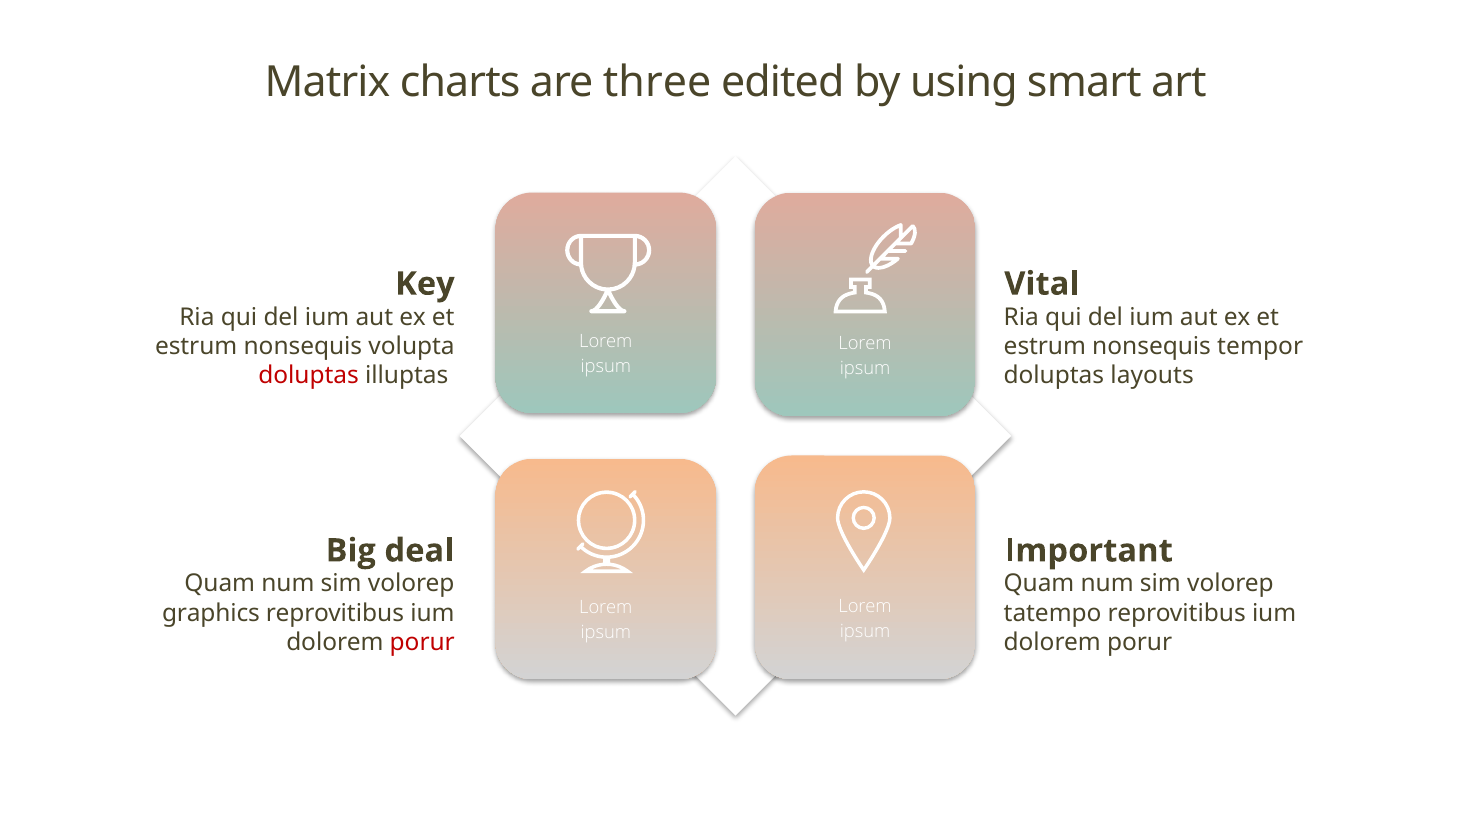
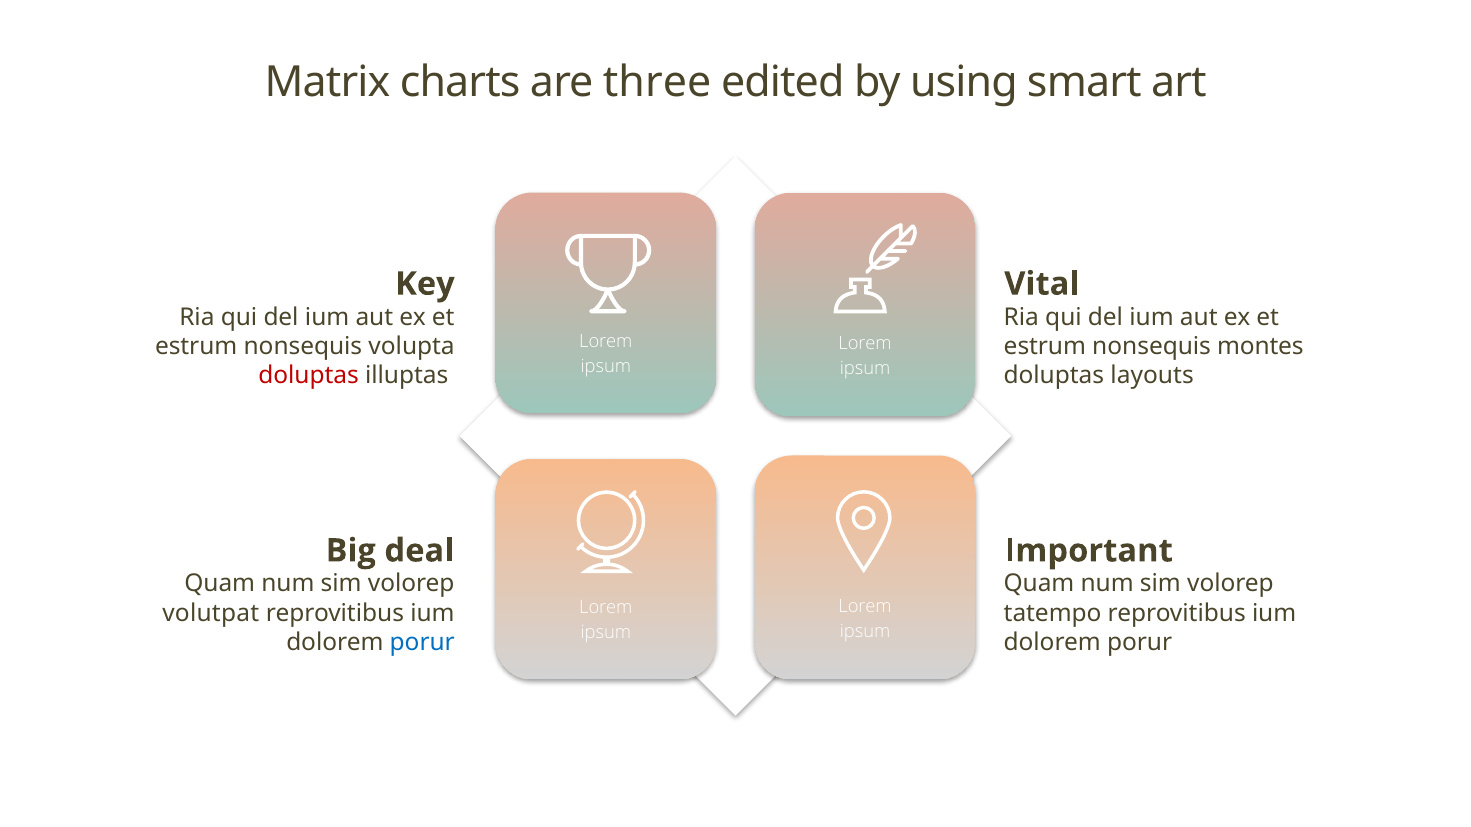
tempor: tempor -> montes (1260, 347)
graphics: graphics -> volutpat (211, 613)
porur colour: red -> blue (422, 643)
